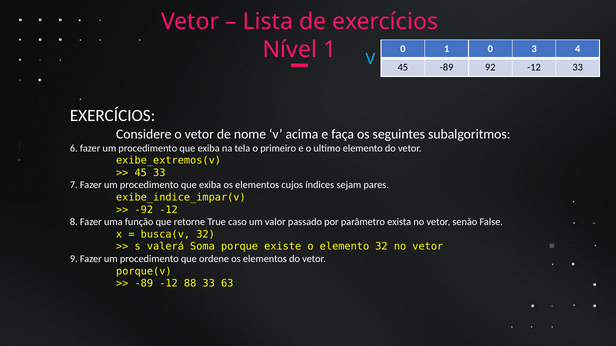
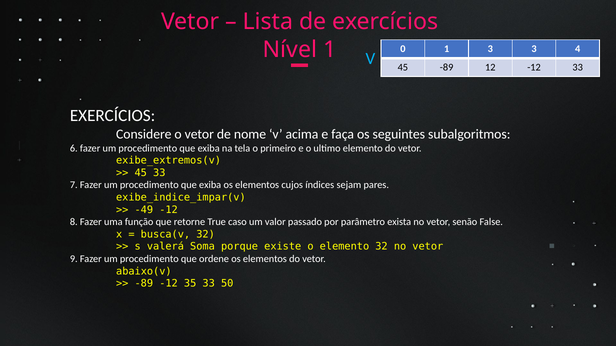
1 0: 0 -> 3 (490, 49)
92: 92 -> 12 (490, 68)
-92: -92 -> -49 (144, 210)
porque(v: porque(v -> abaixo(v (144, 272)
88: 88 -> 35 (190, 284)
63: 63 -> 50 (227, 284)
